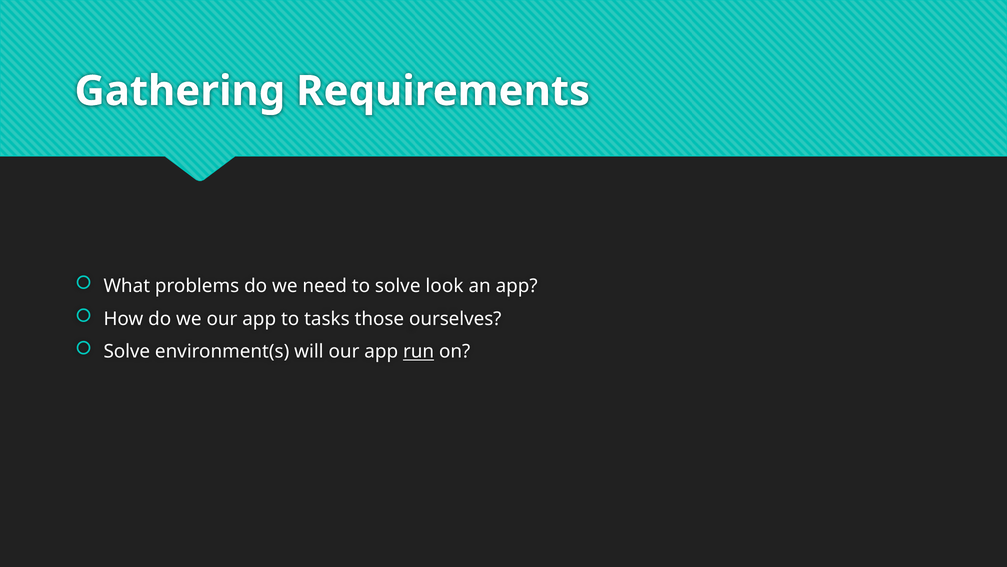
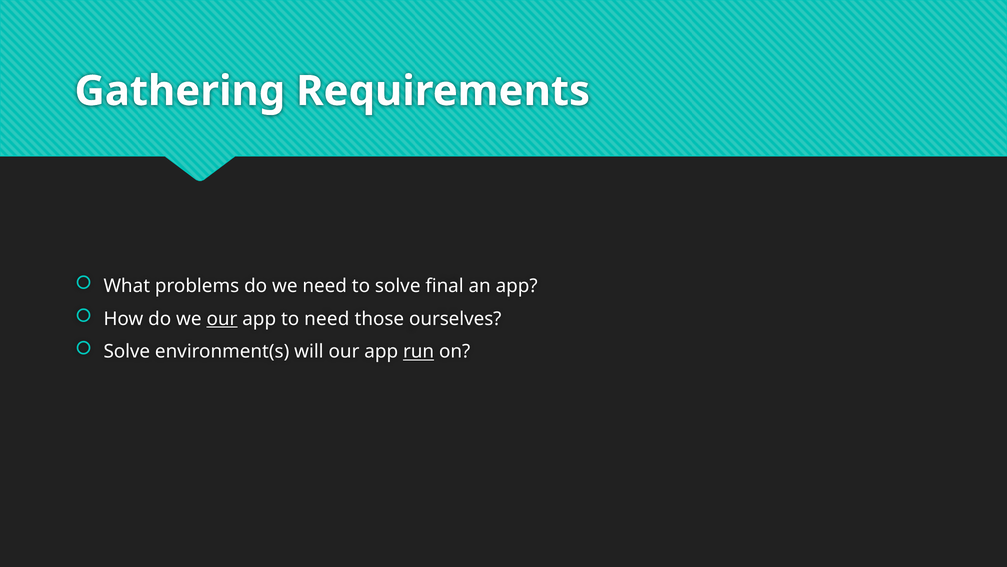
look: look -> final (445, 286)
our underline: none -> present (222, 319)
to tasks: tasks -> need (327, 319)
